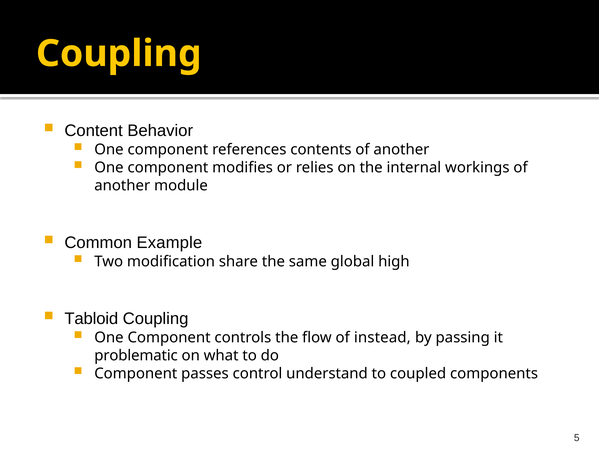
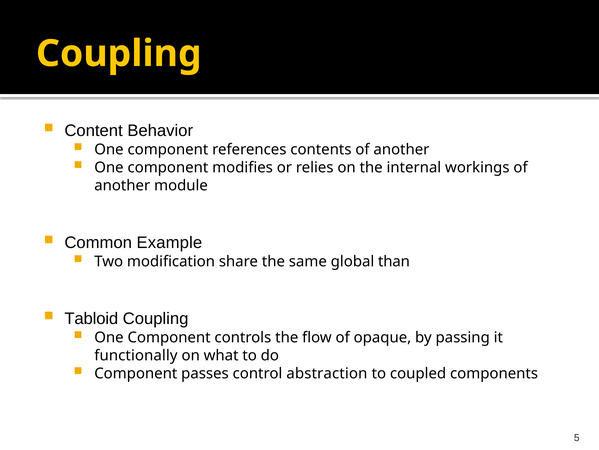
high: high -> than (394, 261)
instead: instead -> opaque (382, 337)
problematic: problematic -> functionally (136, 355)
understand: understand -> abstraction (327, 373)
